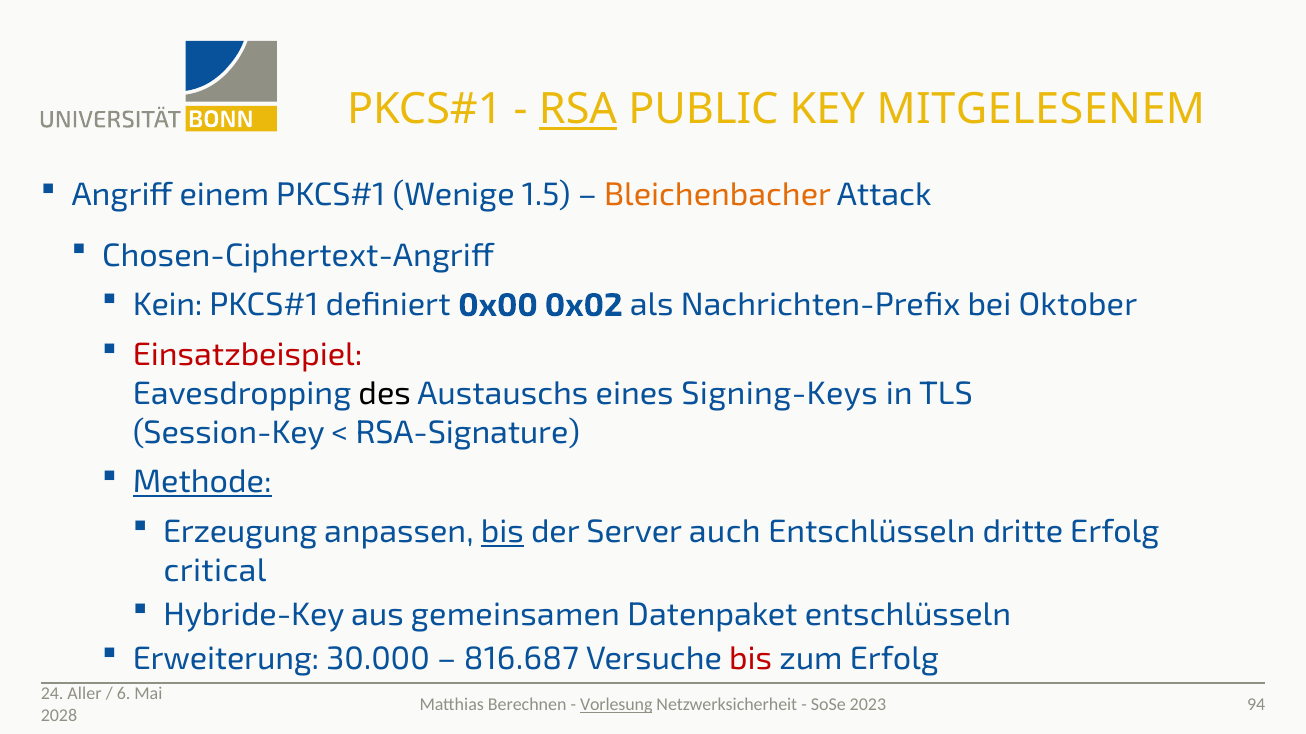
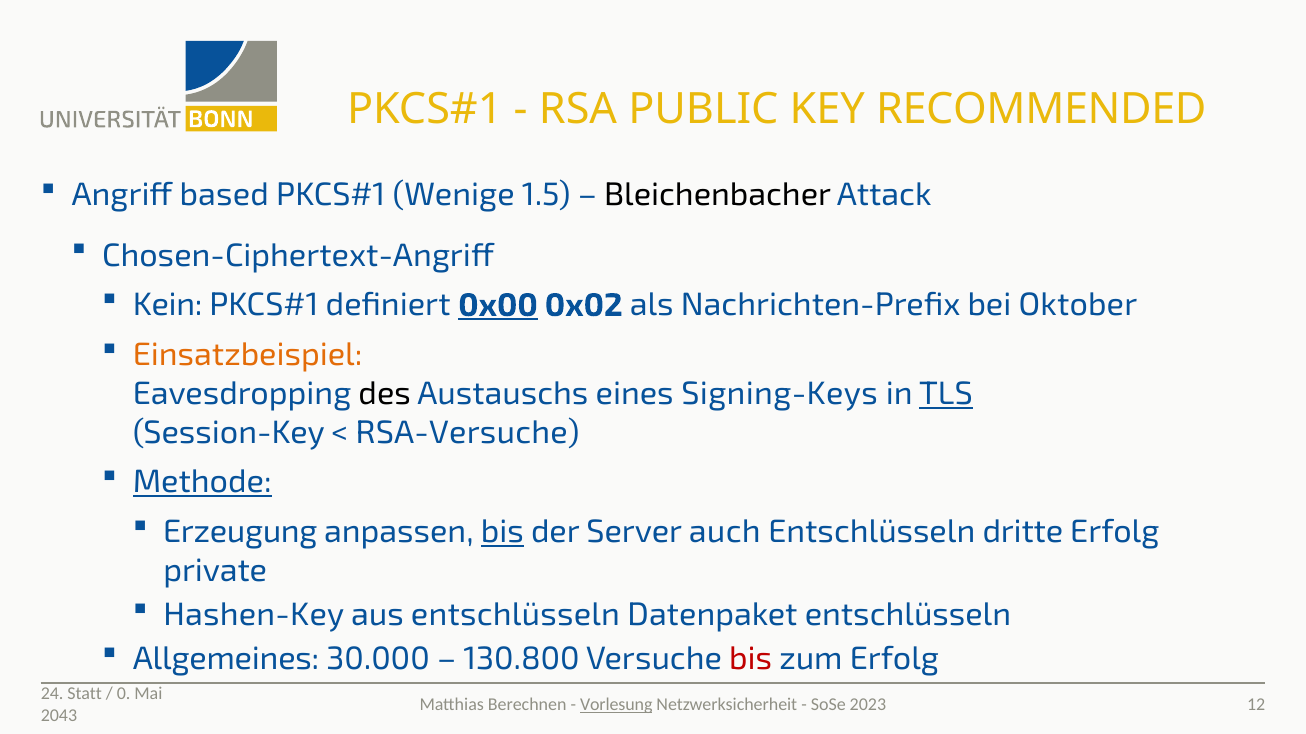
RSA underline: present -> none (578, 110)
MITGELESENEM: MITGELESENEM -> RECOMMENDED (1041, 110)
einem: einem -> based (224, 195)
Bleichenbacher colour: orange -> black (718, 195)
0x00 underline: none -> present (498, 305)
Einsatzbeispiel colour: red -> orange (248, 355)
TLS underline: none -> present (946, 394)
RSA-Signature: RSA-Signature -> RSA-Versuche (468, 433)
critical: critical -> private (215, 571)
Hybride-Key: Hybride-Key -> Hashen-Key (254, 615)
aus gemeinsamen: gemeinsamen -> entschlüsseln (515, 615)
Erweiterung: Erweiterung -> Allgemeines (226, 660)
816.687: 816.687 -> 130.800 (522, 660)
Aller: Aller -> Statt (85, 694)
6: 6 -> 0 (124, 694)
94: 94 -> 12 (1256, 705)
2028: 2028 -> 2043 (59, 716)
